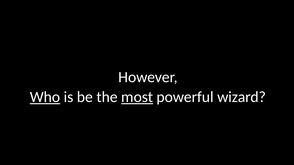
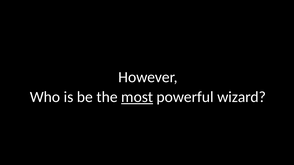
Who underline: present -> none (45, 97)
